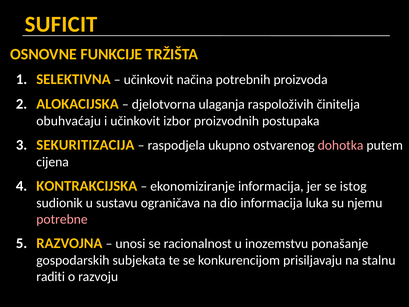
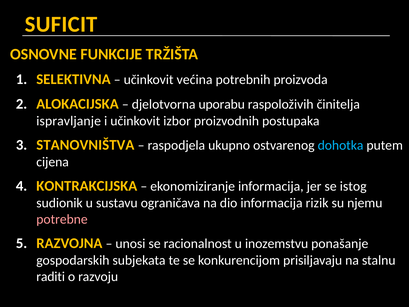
načina: načina -> većina (195, 80)
ulaganja: ulaganja -> uporabu (222, 104)
obuhvaćaju: obuhvaćaju -> ispravljanje (69, 121)
SEKURITIZACIJA: SEKURITIZACIJA -> STANOVNIŠTVA (85, 145)
dohotka colour: pink -> light blue (341, 145)
luka: luka -> rizik (317, 203)
